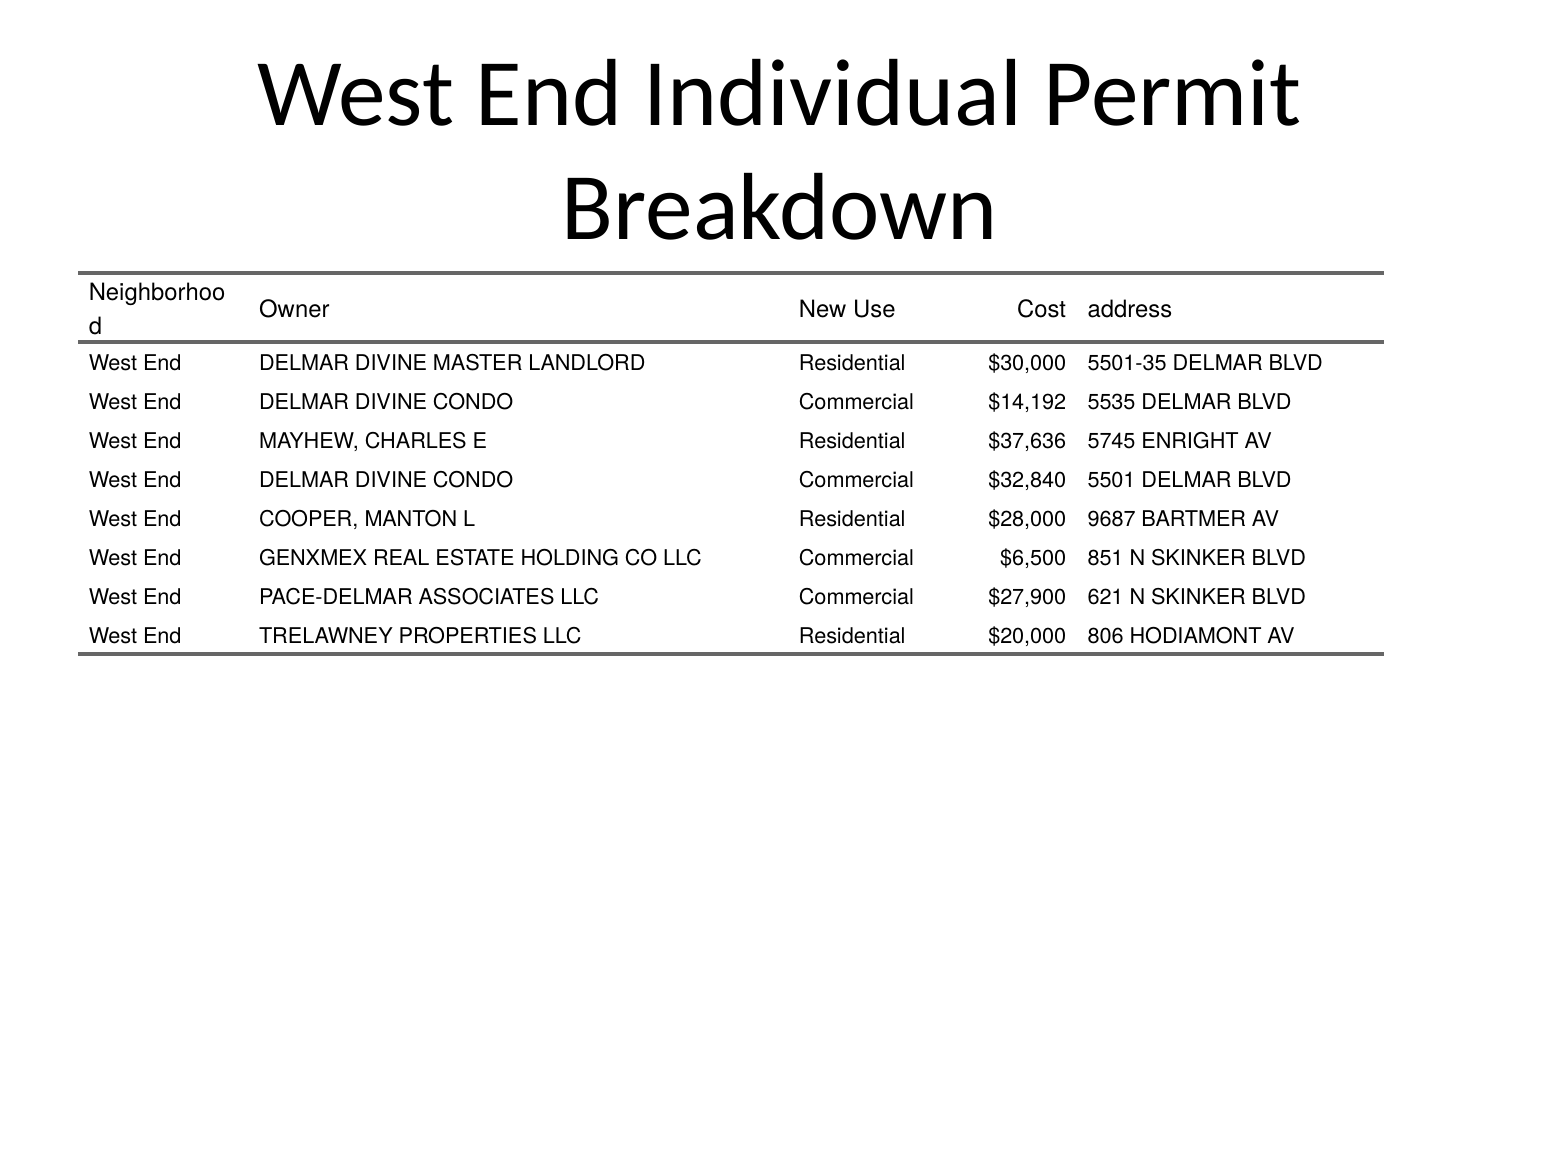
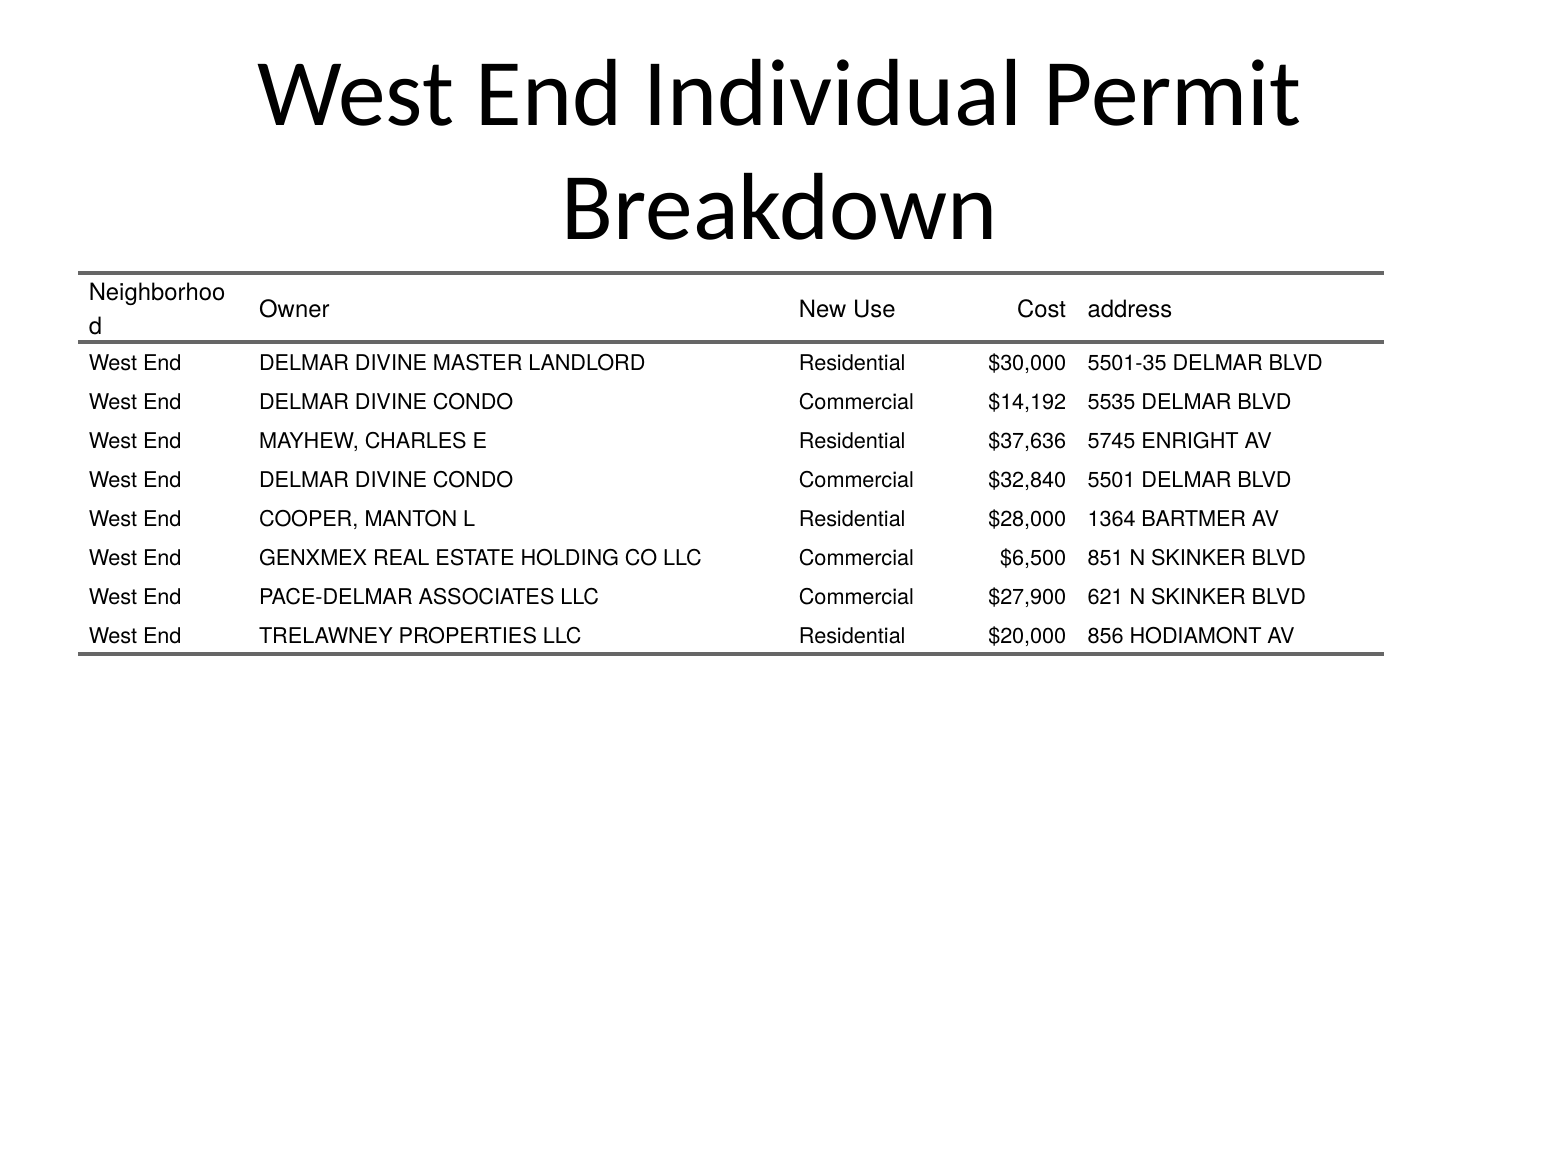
9687: 9687 -> 1364 (1112, 519)
806: 806 -> 856 (1106, 636)
